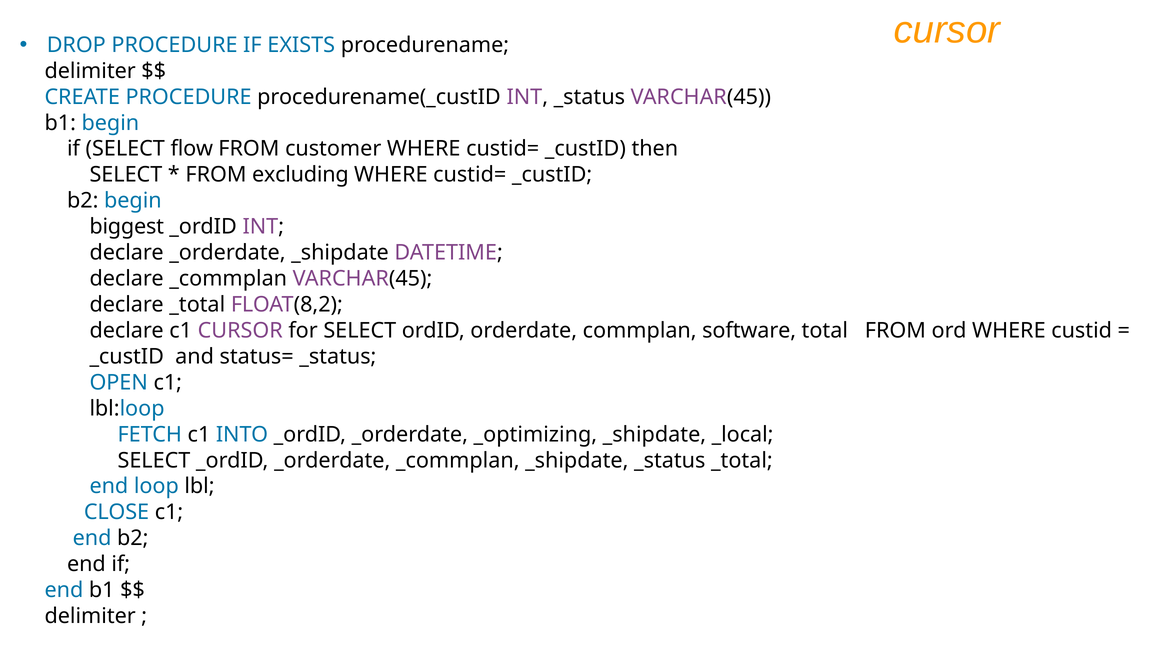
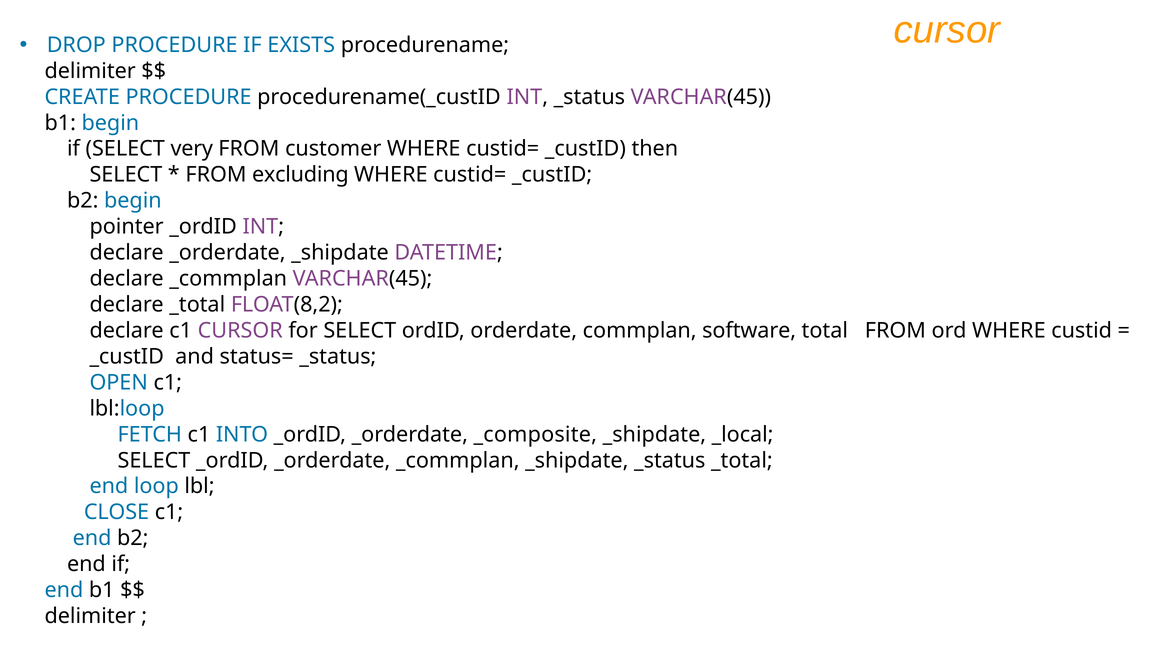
flow: flow -> very (192, 149)
biggest: biggest -> pointer (127, 227)
_optimizing: _optimizing -> _composite (535, 434)
